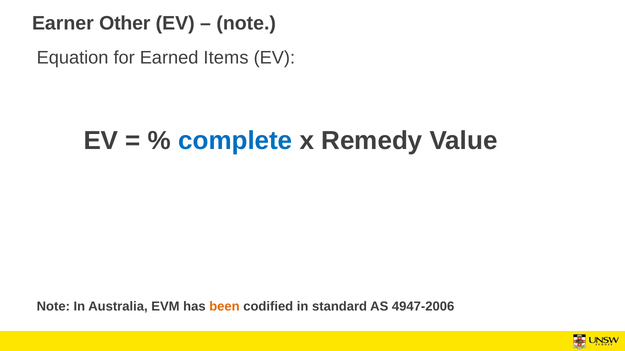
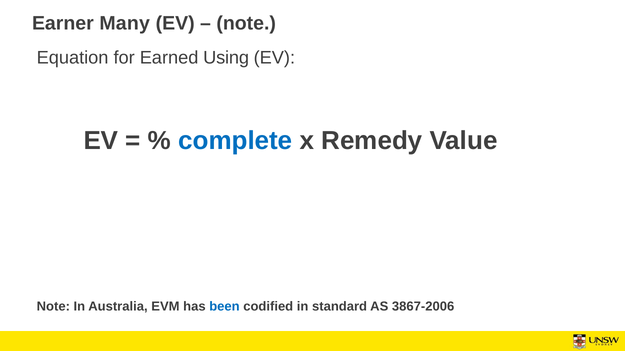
Other: Other -> Many (125, 23)
Items: Items -> Using (226, 58)
been colour: orange -> blue (224, 307)
4947-2006: 4947-2006 -> 3867-2006 (423, 307)
